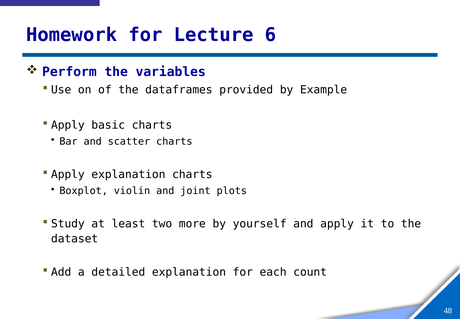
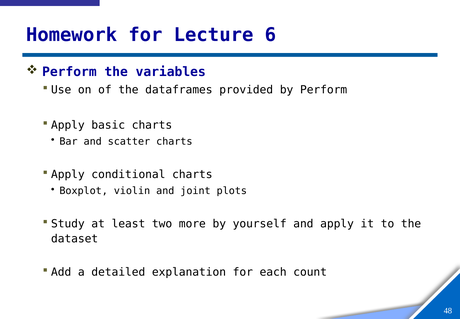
by Example: Example -> Perform (324, 90)
Apply explanation: explanation -> conditional (128, 174)
